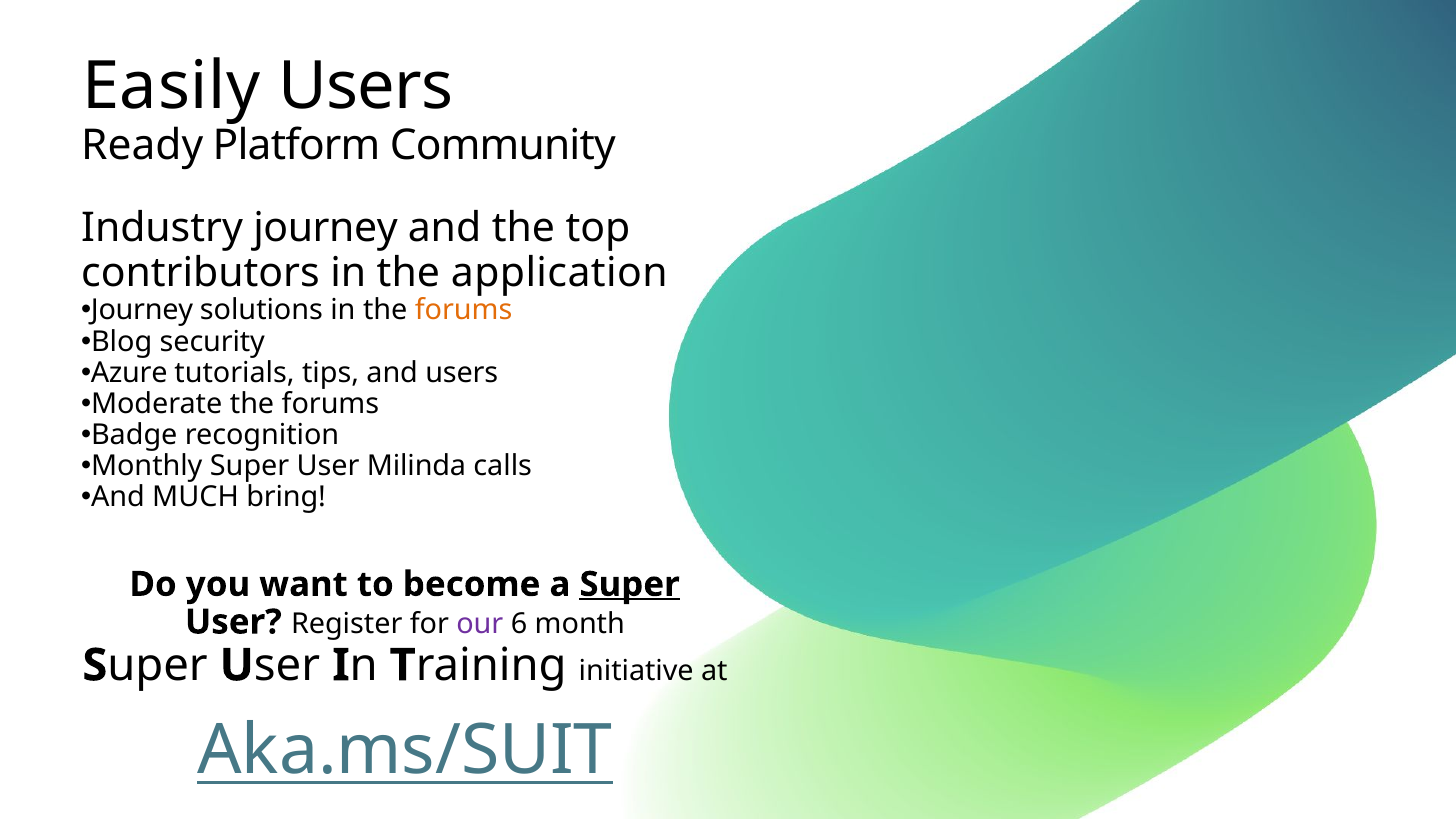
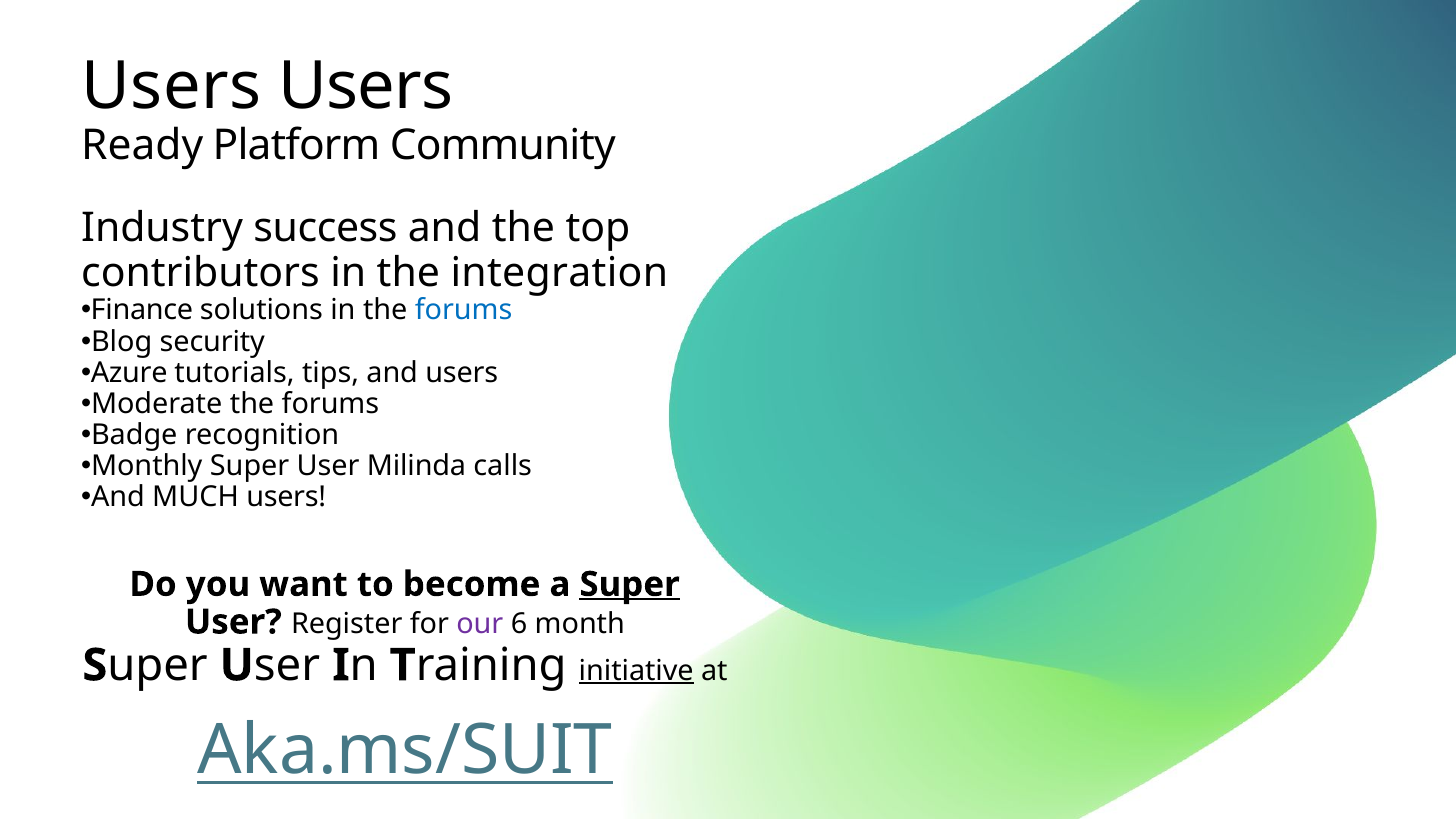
Easily: Easily -> Users (171, 86)
Industry journey: journey -> success (325, 228)
application: application -> integration (559, 273)
Journey: Journey -> Finance (142, 310)
forums colour: orange -> blue (464, 310)
MUCH bring: bring -> users (286, 497)
initiative underline: none -> present (636, 671)
